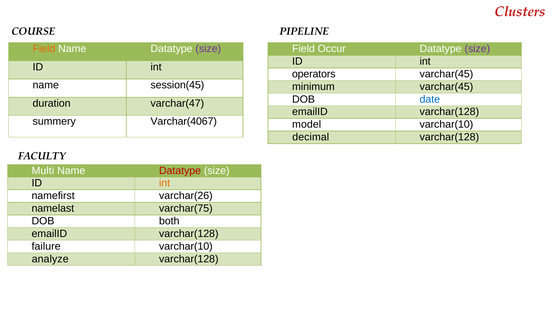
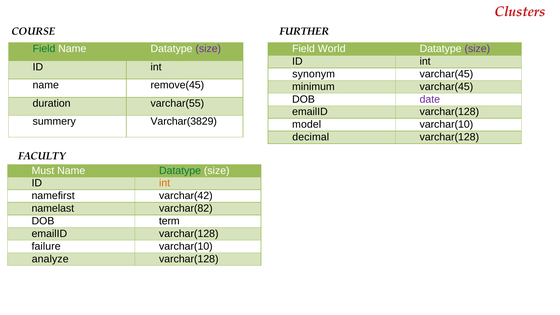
PIPELINE: PIPELINE -> FURTHER (304, 31)
Field colour: orange -> green (44, 49)
Occur: Occur -> World (332, 49)
operators: operators -> synonym (314, 74)
session(45: session(45 -> remove(45 (177, 85)
date colour: blue -> purple (430, 99)
varchar(47: varchar(47 -> varchar(55 (177, 103)
Varchar(4067: Varchar(4067 -> Varchar(3829 (184, 122)
Multi: Multi -> Must (43, 171)
Datatype colour: red -> green (180, 171)
varchar(26: varchar(26 -> varchar(42 (186, 196)
varchar(75: varchar(75 -> varchar(82 (186, 208)
both: both -> term (169, 221)
